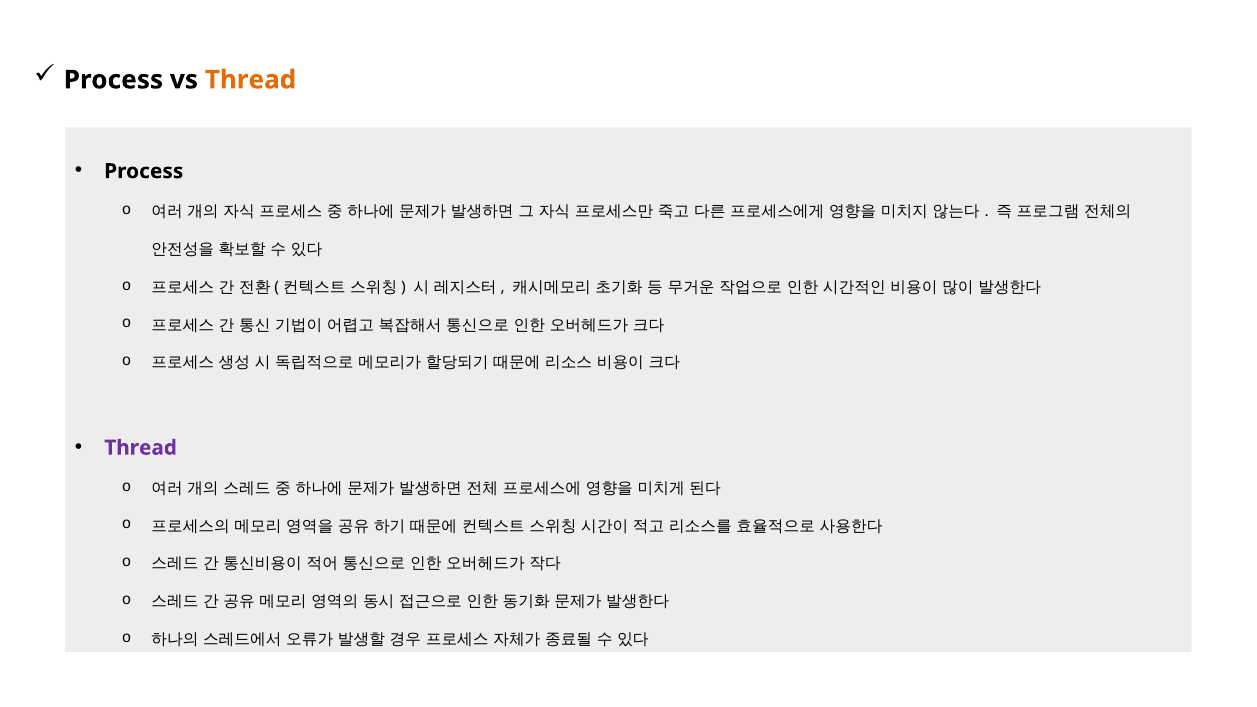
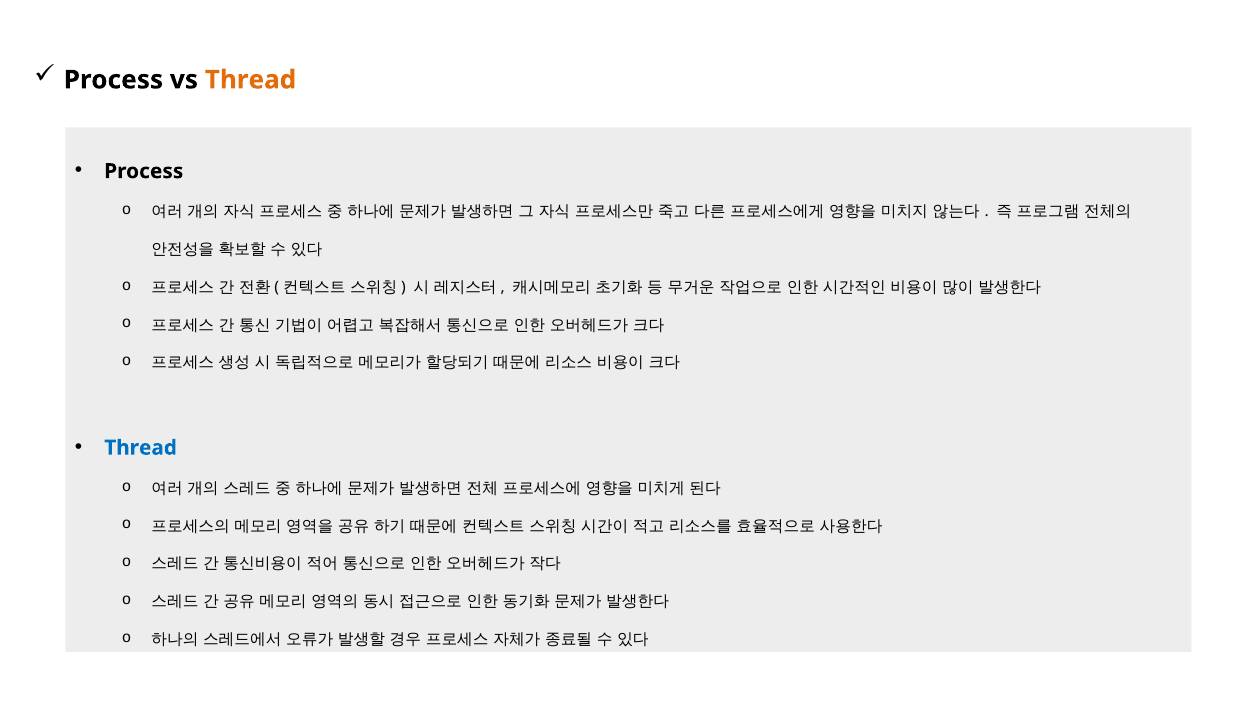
Thread colour: purple -> blue (141, 448)
